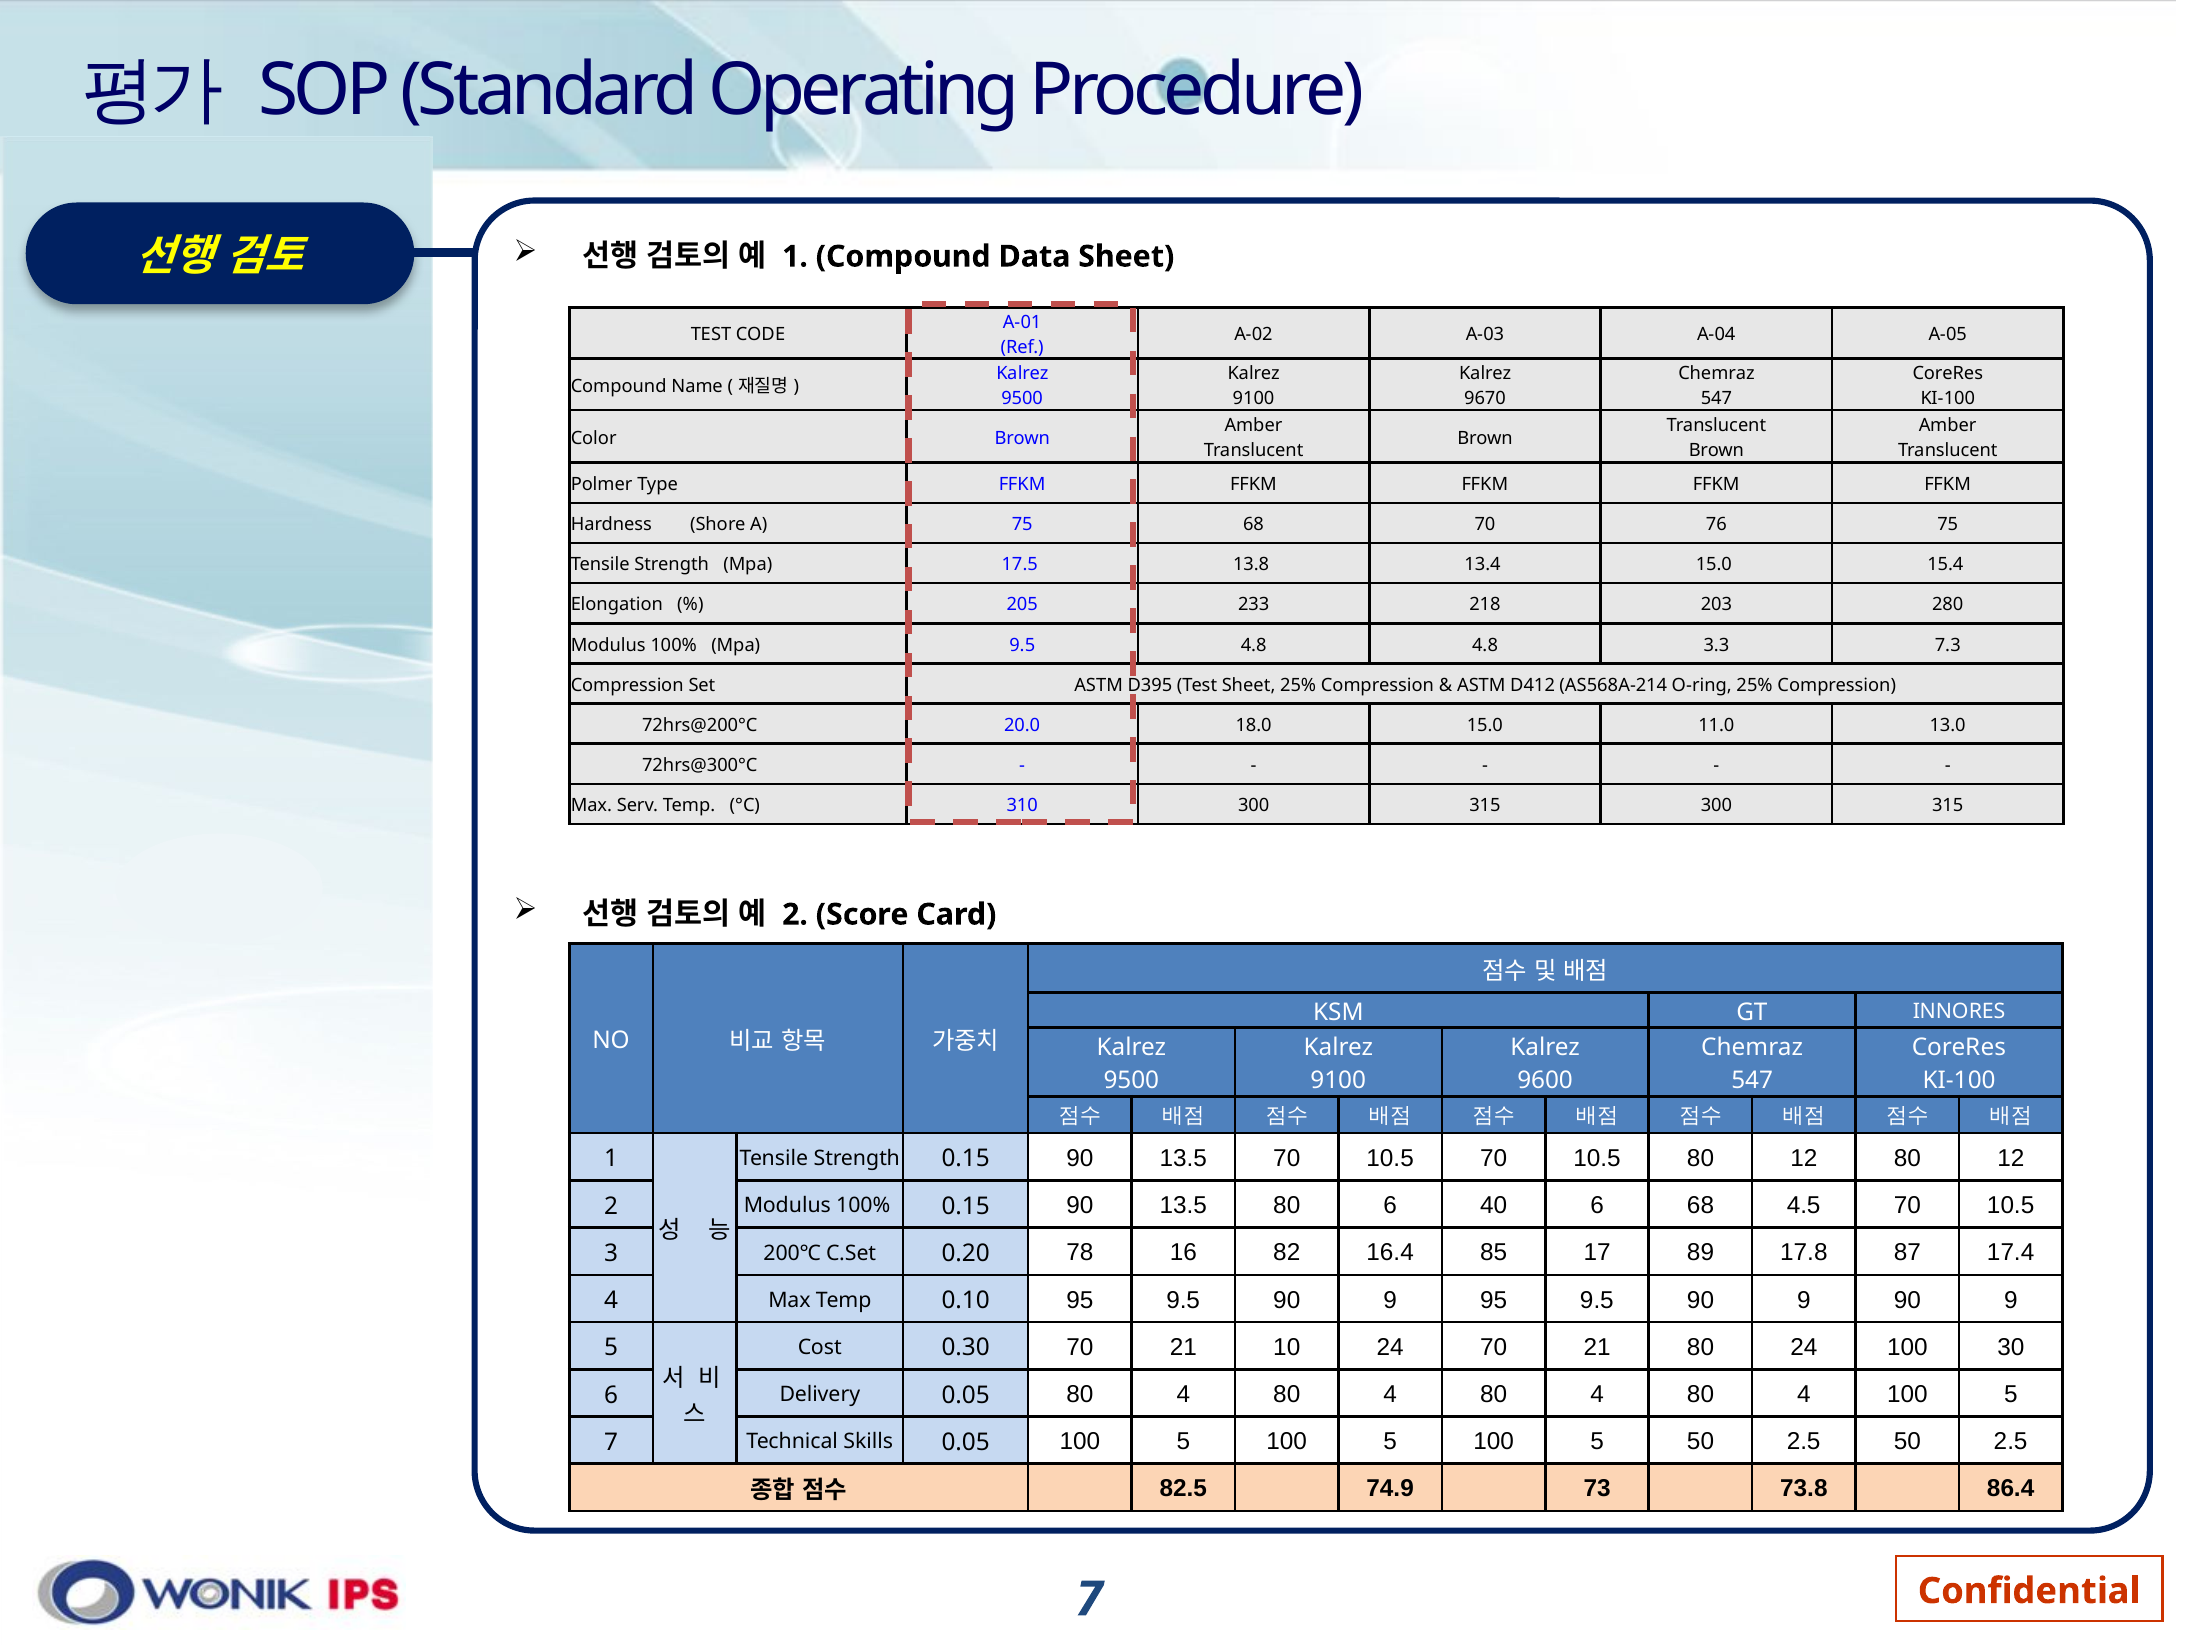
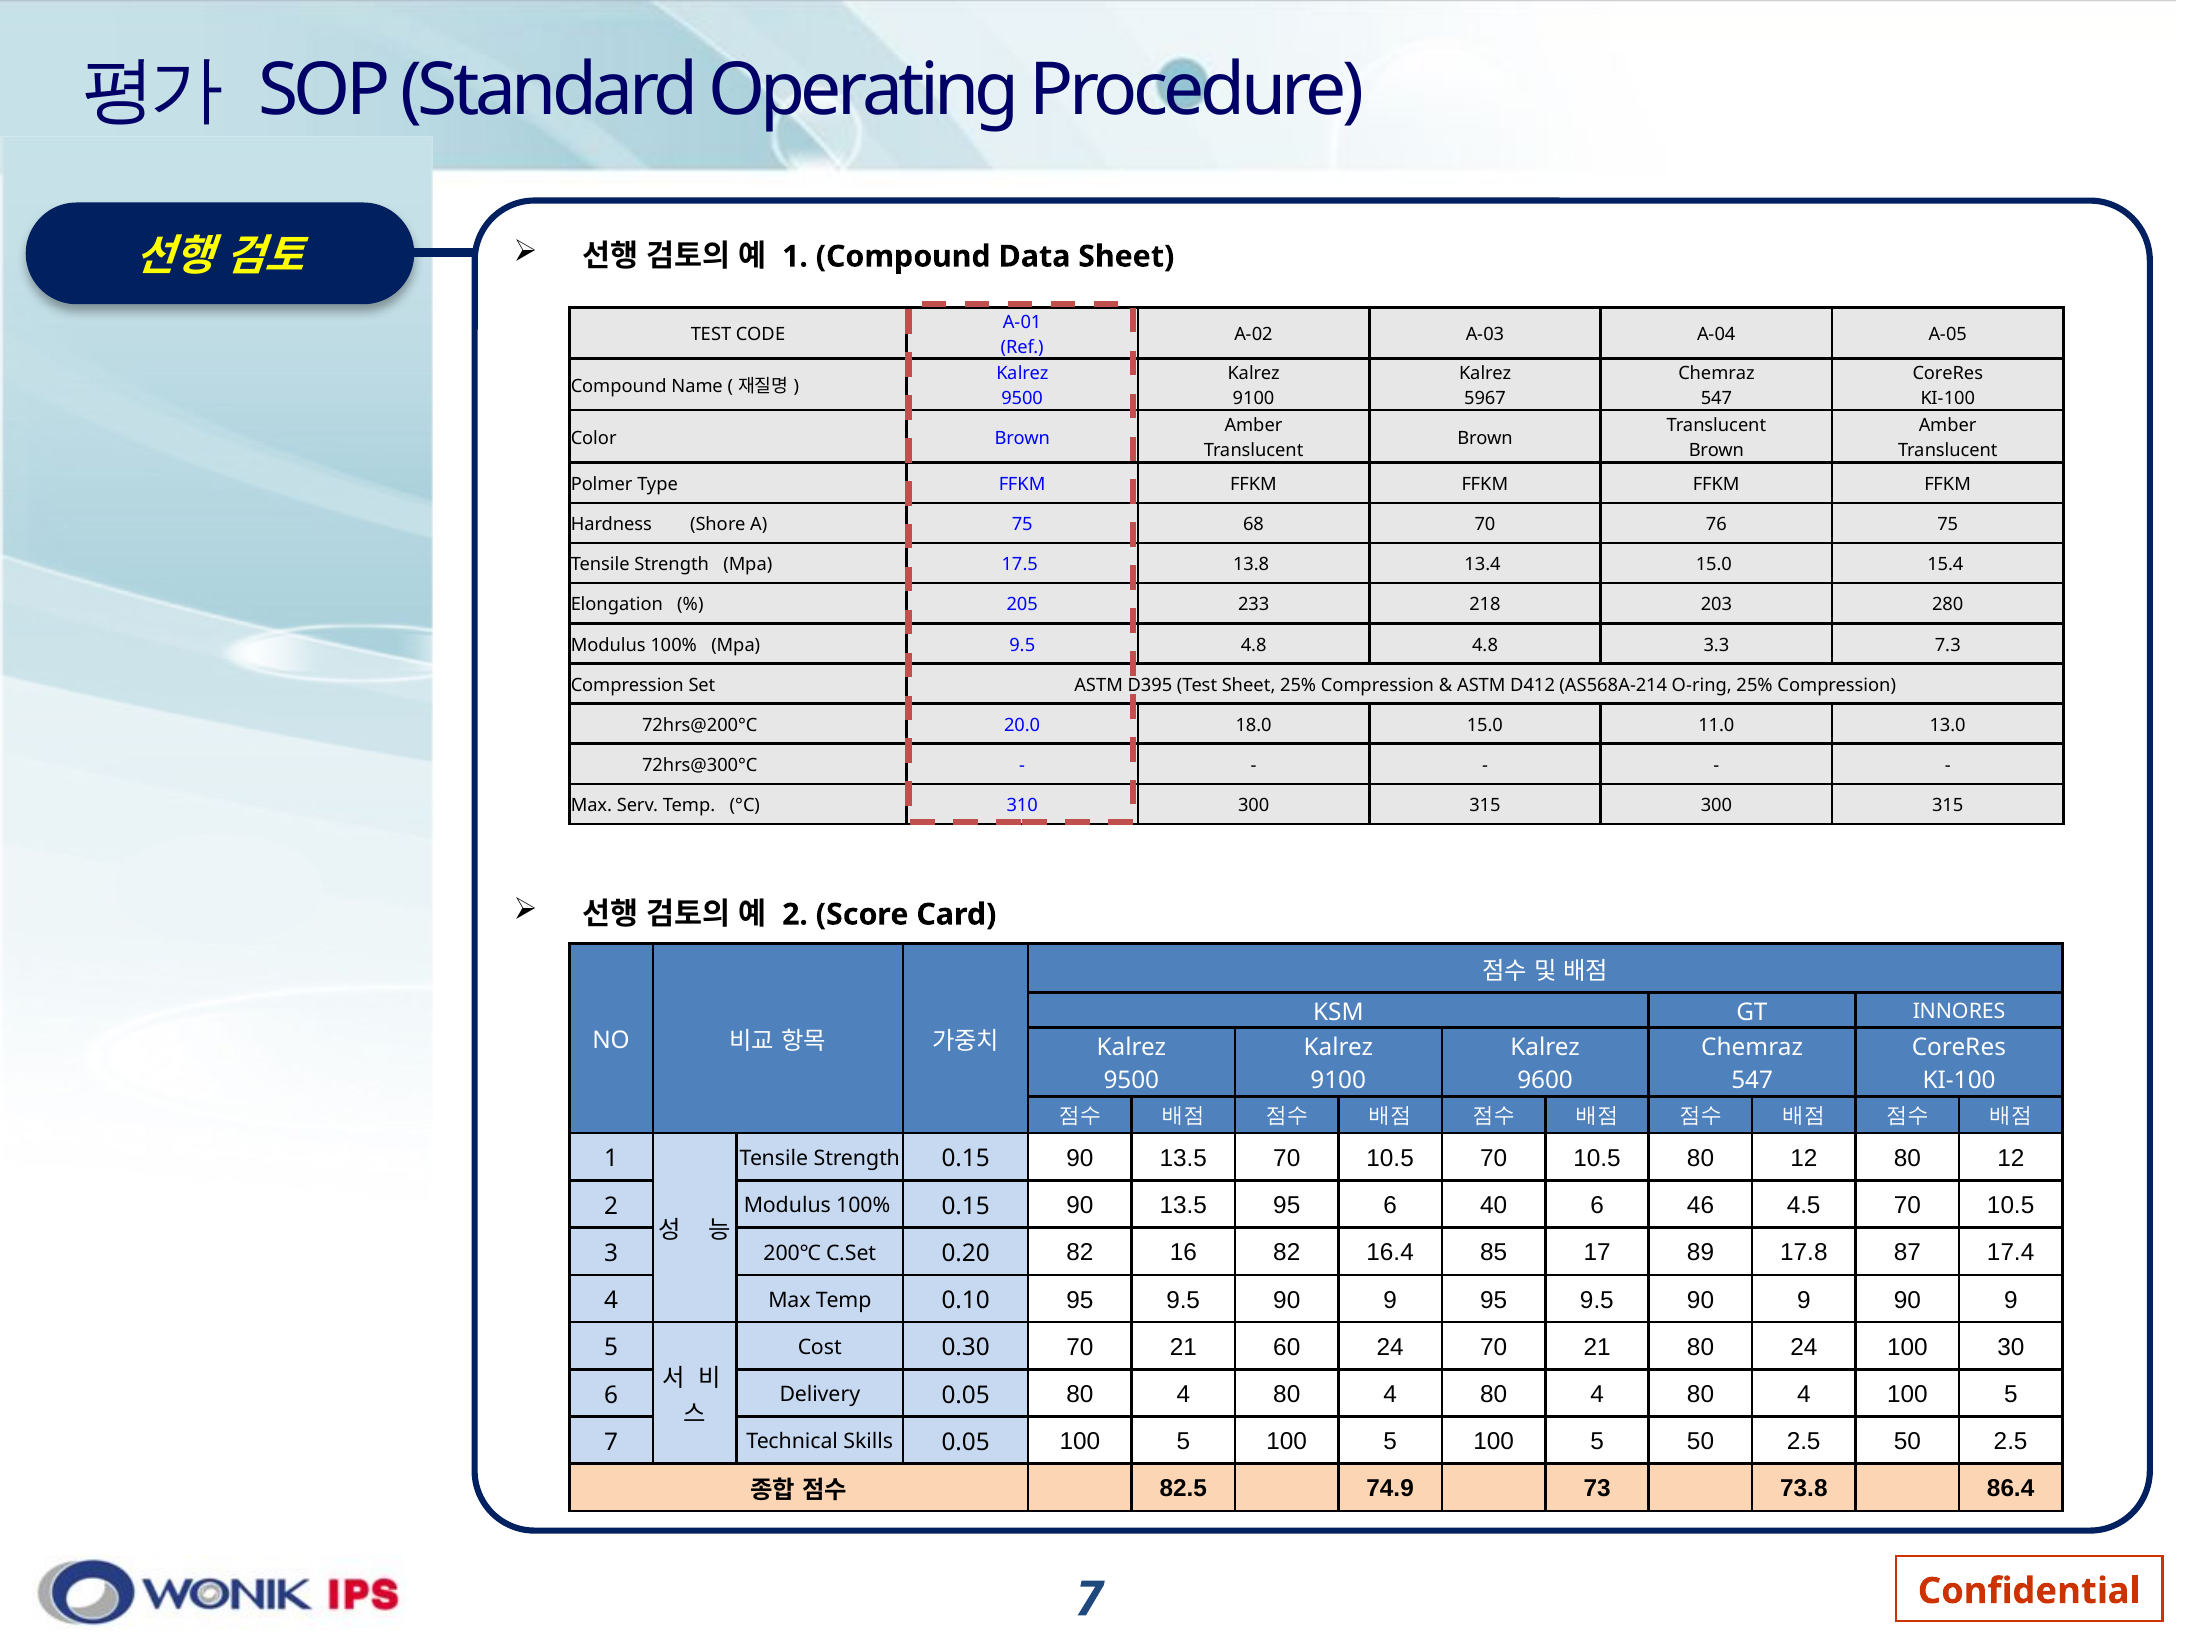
9670: 9670 -> 5967 (1485, 398)
13.5 80: 80 -> 95 (1287, 1205)
6 68: 68 -> 46 (1701, 1205)
0.20 78: 78 -> 82 (1080, 1253)
10: 10 -> 60 (1287, 1347)
